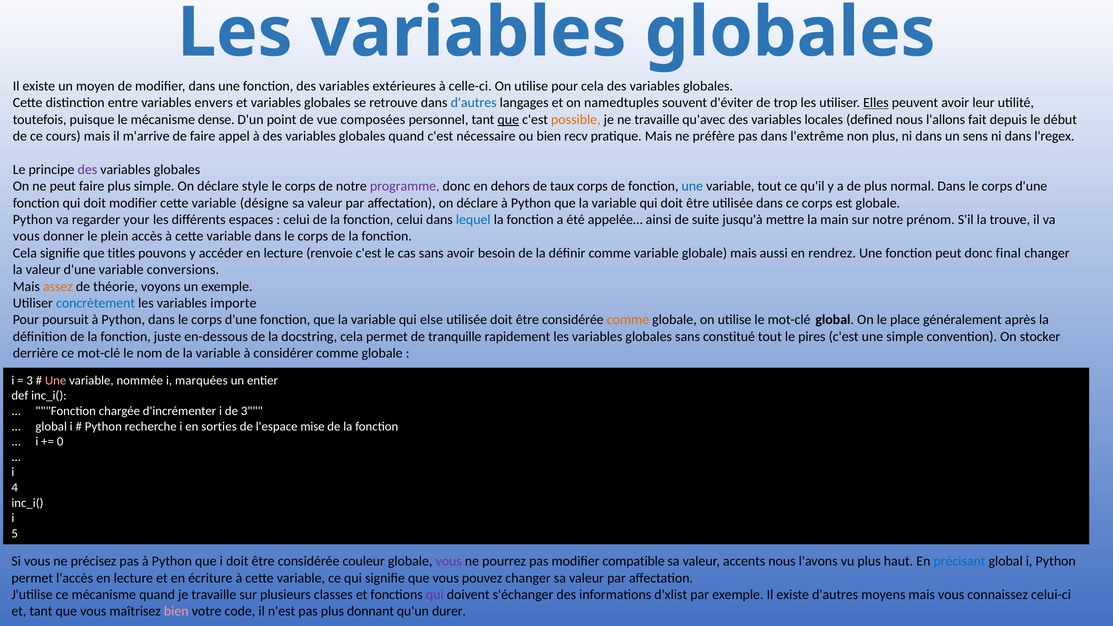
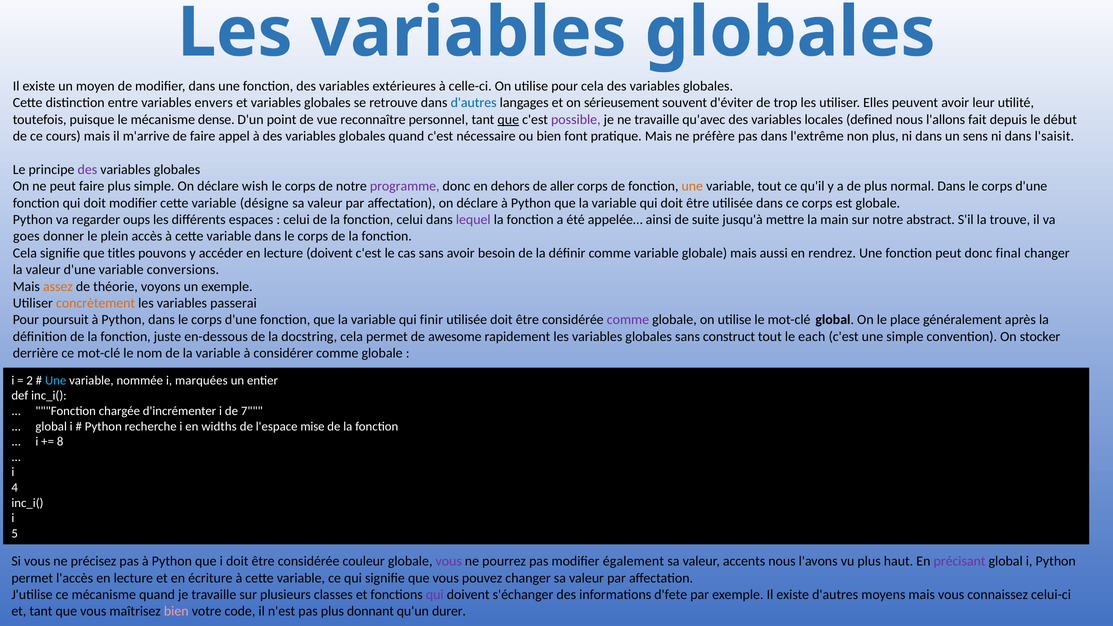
namedtuples: namedtuples -> sérieusement (622, 103)
Elles underline: present -> none (876, 103)
composées: composées -> reconnaître (373, 120)
possible colour: orange -> purple (576, 120)
recv: recv -> font (576, 136)
l'regex: l'regex -> l'saisit (1054, 136)
style: style -> wish (255, 186)
taux: taux -> aller (562, 186)
une colour: blue -> orange (692, 186)
your: your -> oups (137, 220)
lequel colour: blue -> purple (473, 220)
prénom: prénom -> abstract (931, 220)
vous: vous -> goes (26, 236)
lecture renvoie: renvoie -> doivent (329, 253)
concrètement colour: blue -> orange (96, 303)
importe: importe -> passerai (233, 303)
else: else -> finir (431, 320)
comme colour: orange -> purple (628, 320)
tranquille: tranquille -> awesome (455, 337)
constitué: constitué -> construct (729, 337)
pires: pires -> each (812, 337)
3: 3 -> 2 (30, 380)
Une colour: pink -> light blue (56, 380)
de 3: 3 -> 7 (252, 411)
sorties: sorties -> widths (219, 426)
0: 0 -> 8 (60, 442)
compatible: compatible -> également (633, 561)
précisant colour: blue -> purple (960, 561)
d'xlist: d'xlist -> d'fete (671, 595)
